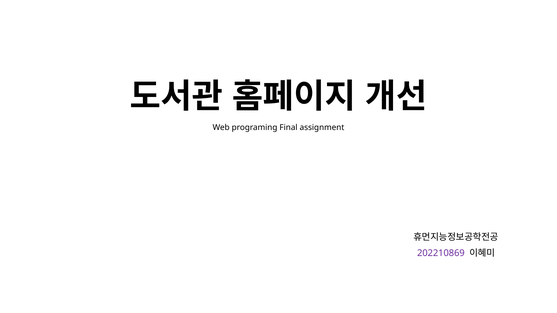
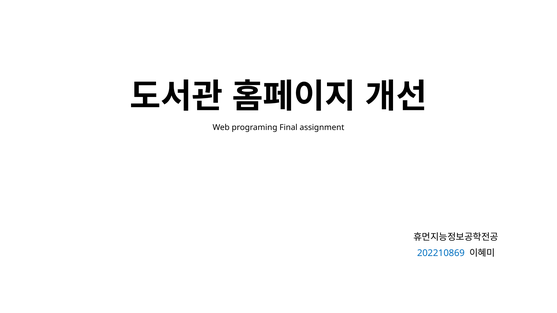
202210869 colour: purple -> blue (441, 253)
